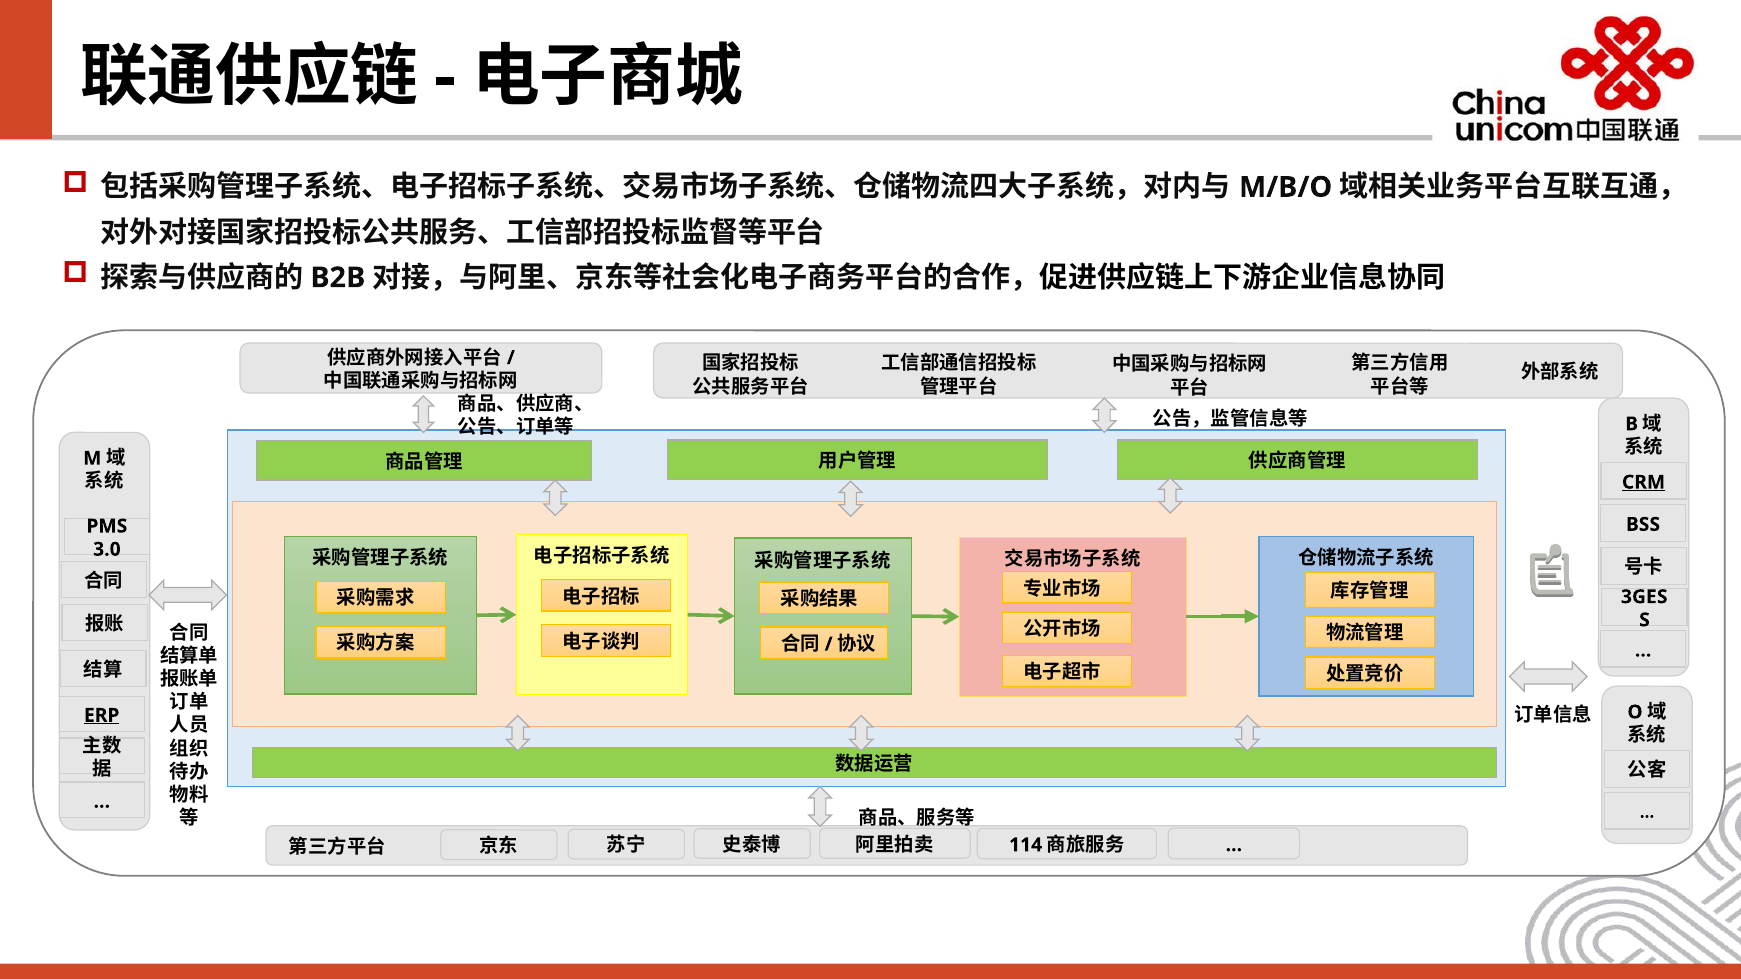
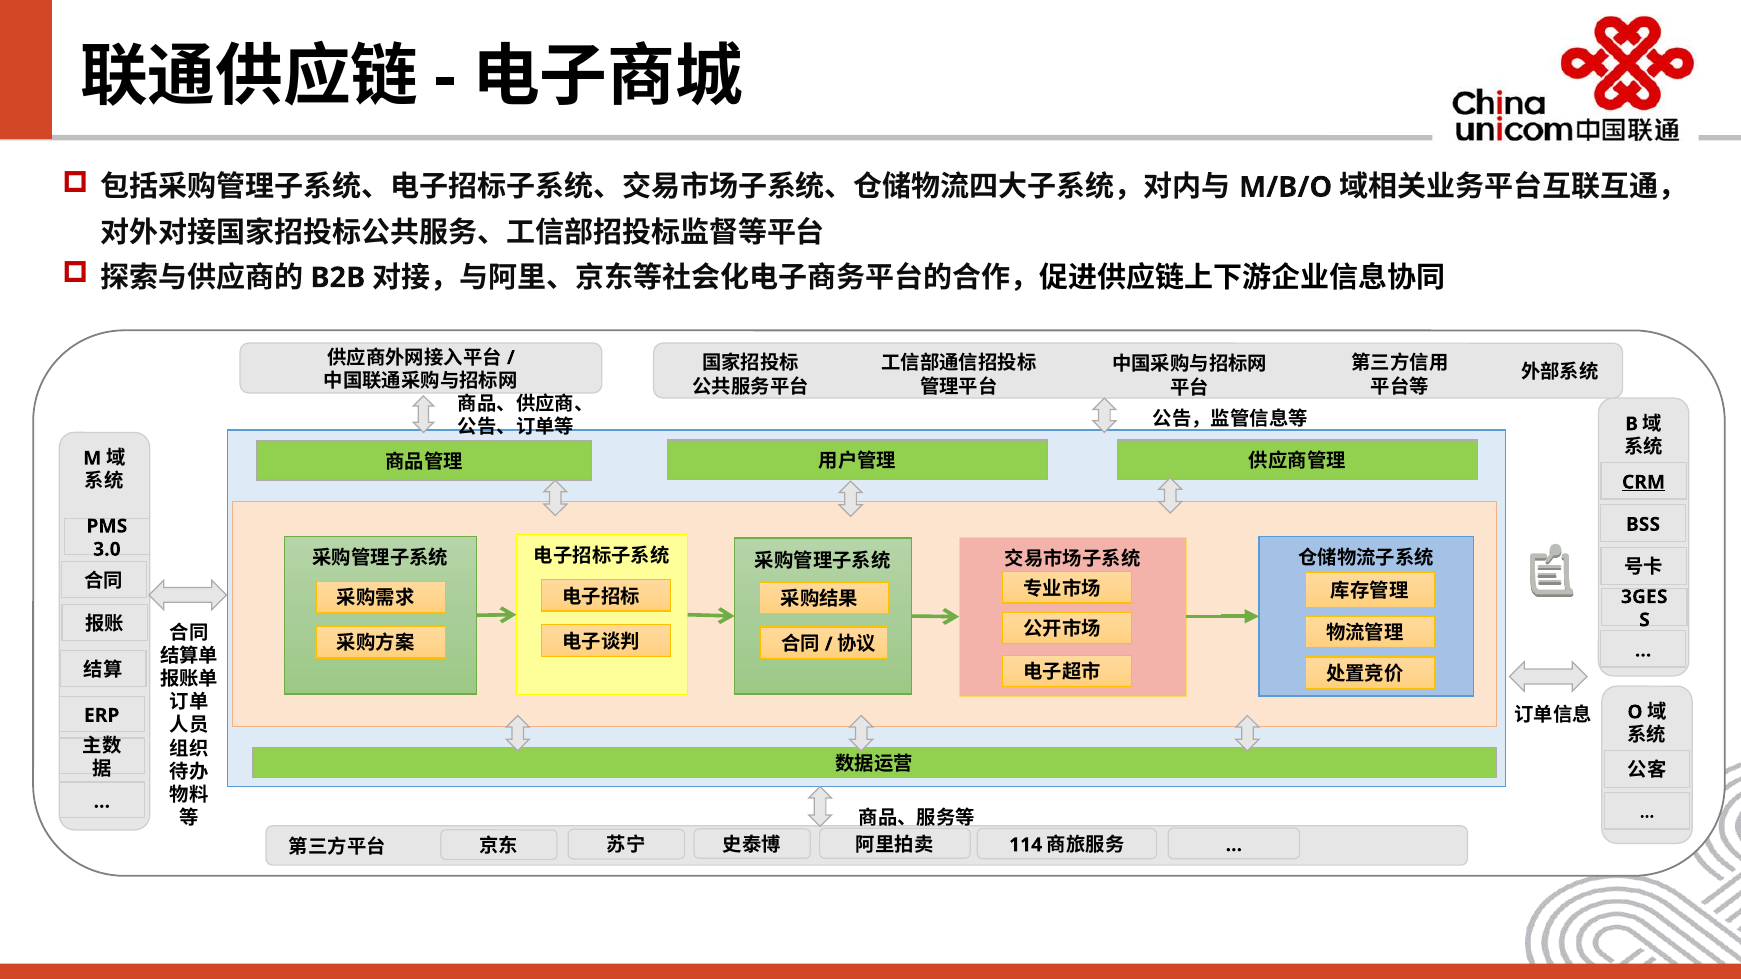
ERP underline: present -> none (102, 716)
